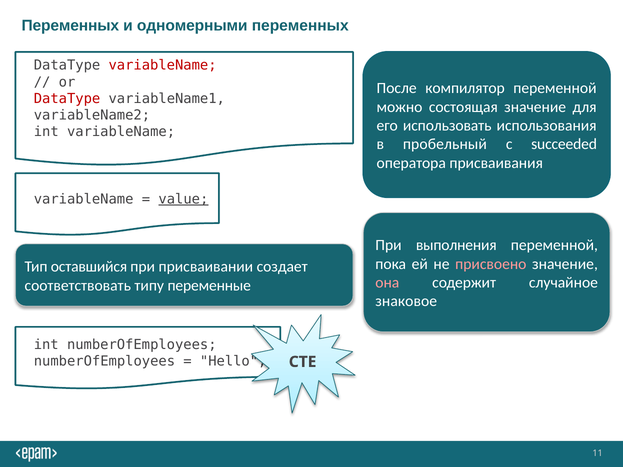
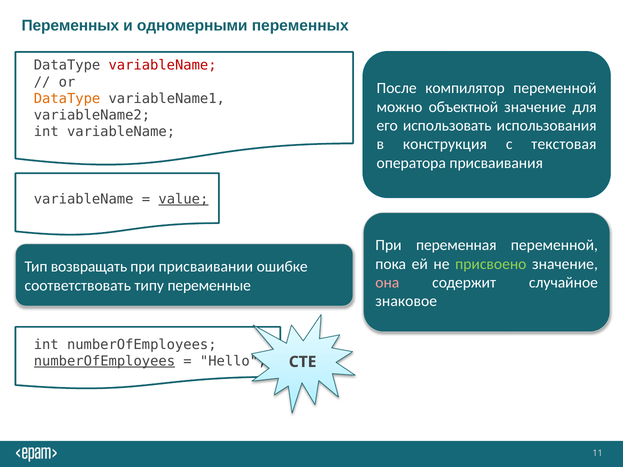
DataType colour: red -> orange (67, 99)
состоящая: состоящая -> объектной (463, 107)
пробельный: пробельный -> конструкция (445, 144)
succeeded: succeeded -> текстовая (564, 144)
выполнения: выполнения -> переменная (456, 245)
присвоено colour: pink -> light green (491, 264)
оставшийся: оставшийся -> возвращать (89, 267)
создает: создает -> ошибке (282, 267)
numberOfEmployees underline: none -> present (104, 361)
